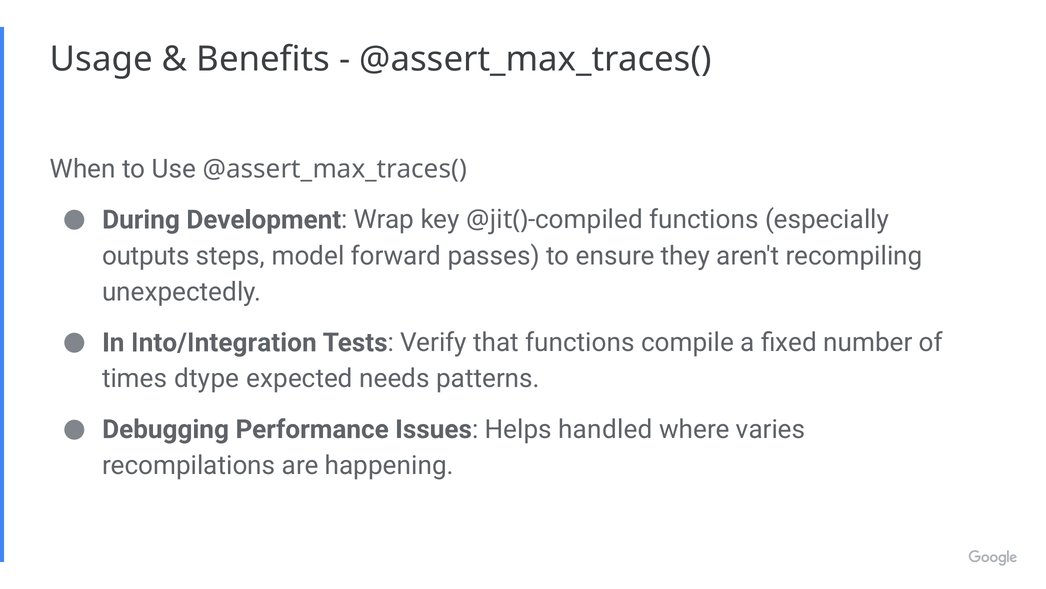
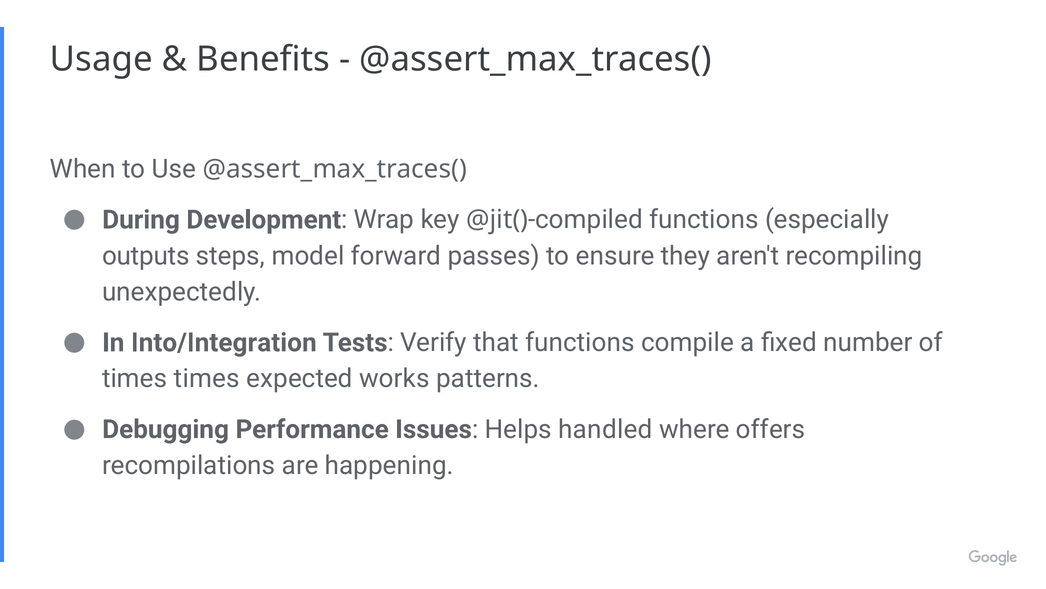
times dtype: dtype -> times (207, 378)
needs: needs -> works (394, 378)
varies: varies -> offers (771, 429)
